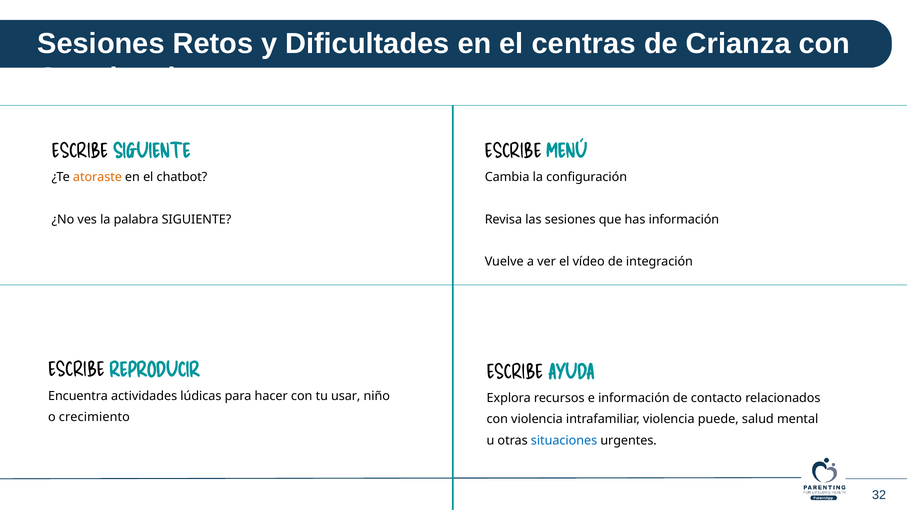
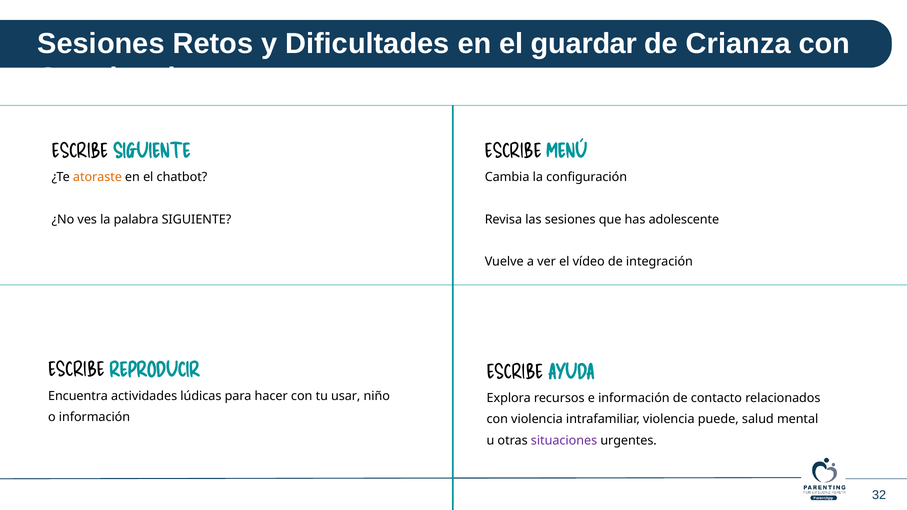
centras: centras -> guardar (584, 44)
has información: información -> adolescente (684, 220)
o crecimiento: crecimiento -> información (94, 417)
situaciones colour: blue -> purple (564, 441)
